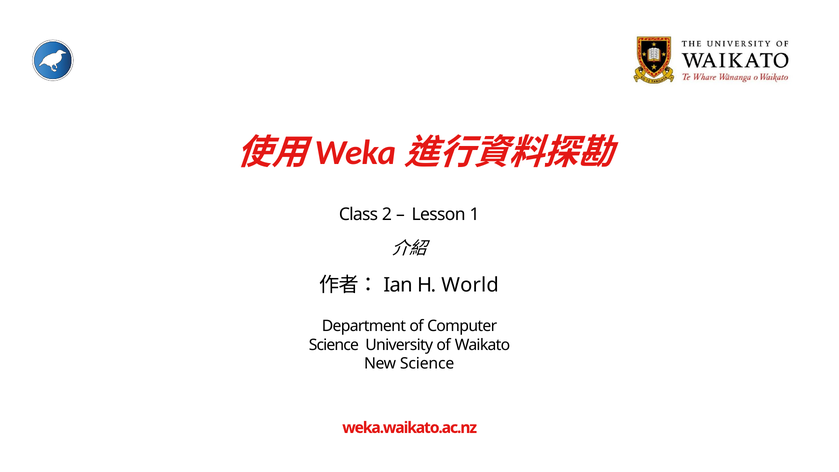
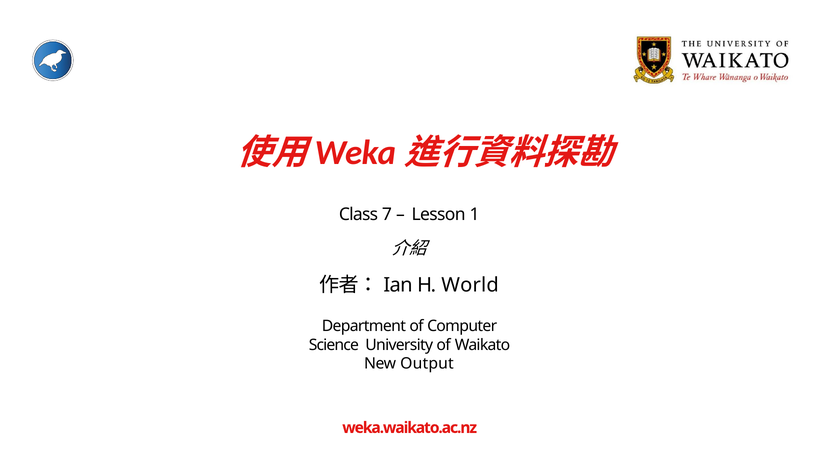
2: 2 -> 7 (387, 214)
New Science: Science -> Output (427, 364)
